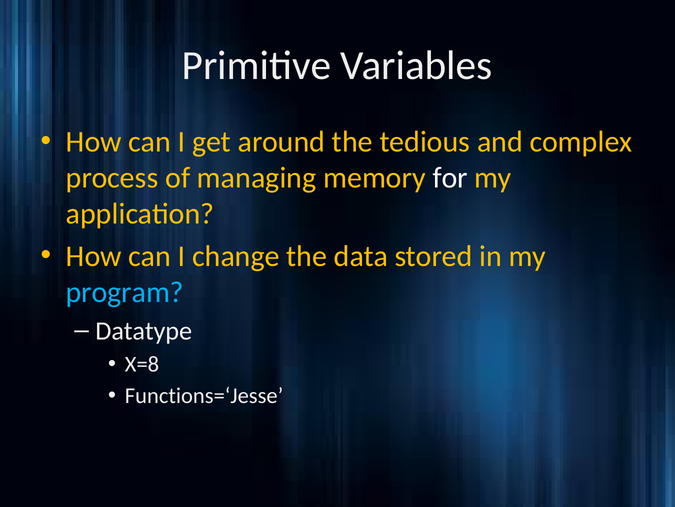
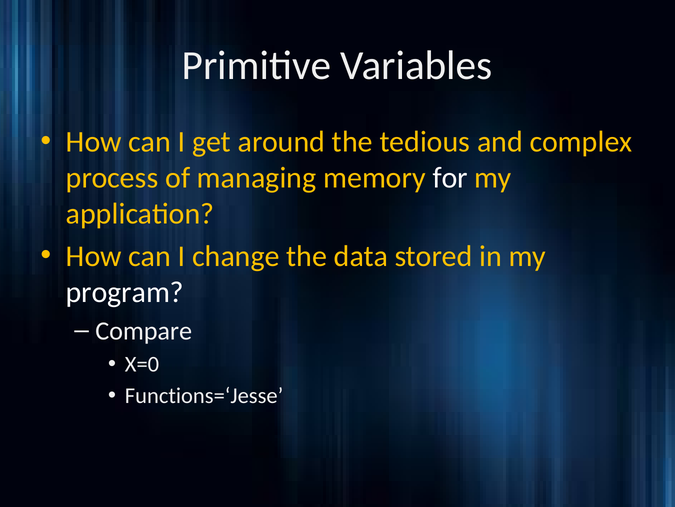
program colour: light blue -> white (125, 292)
Datatype: Datatype -> Compare (144, 330)
X=8: X=8 -> X=0 (142, 364)
